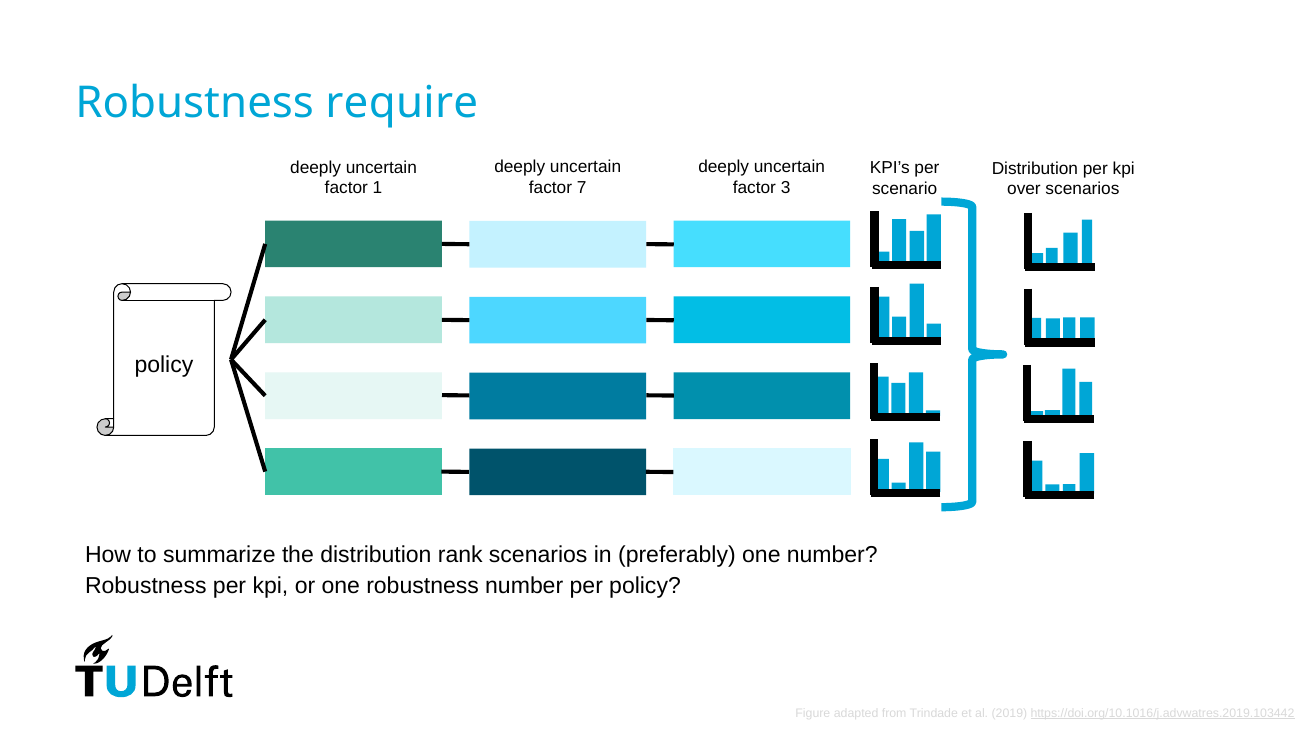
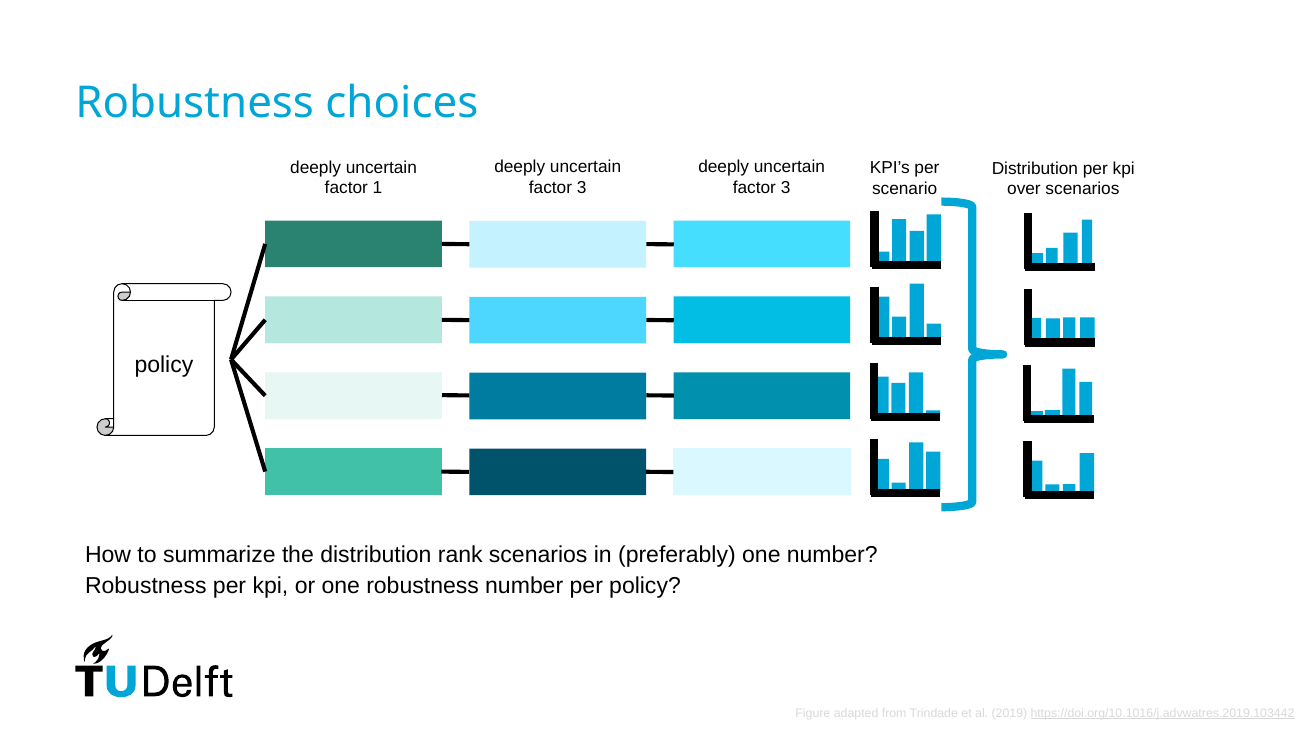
require: require -> choices (402, 103)
7: 7 -> 3 (582, 188)
